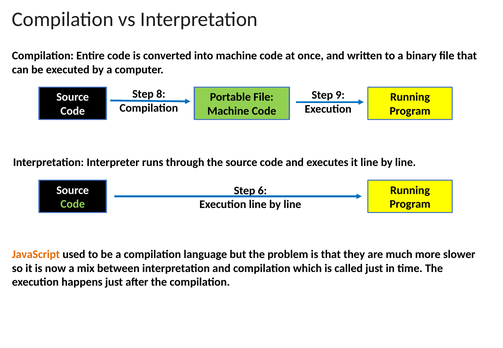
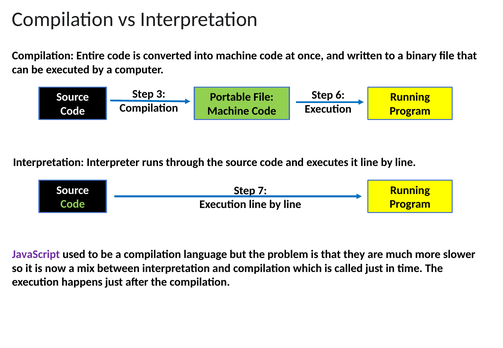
8: 8 -> 3 (161, 94)
9: 9 -> 6 (340, 95)
6: 6 -> 7 (262, 191)
JavaScript colour: orange -> purple (36, 254)
